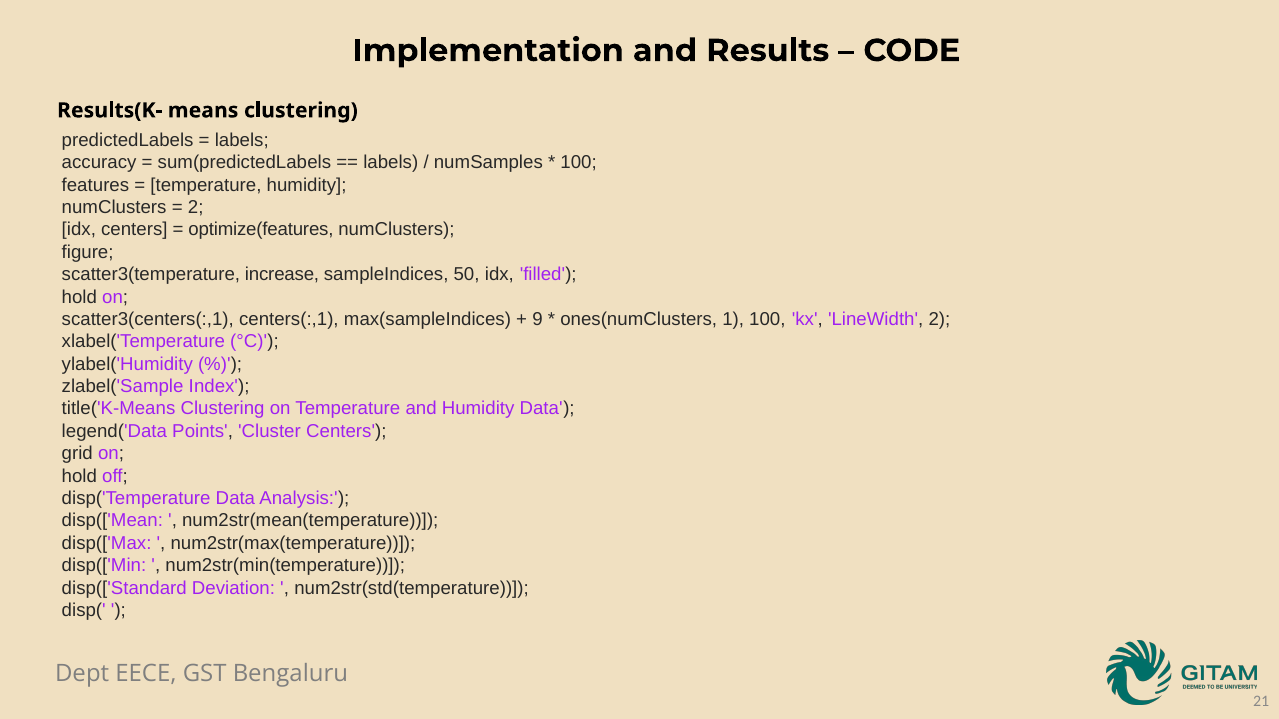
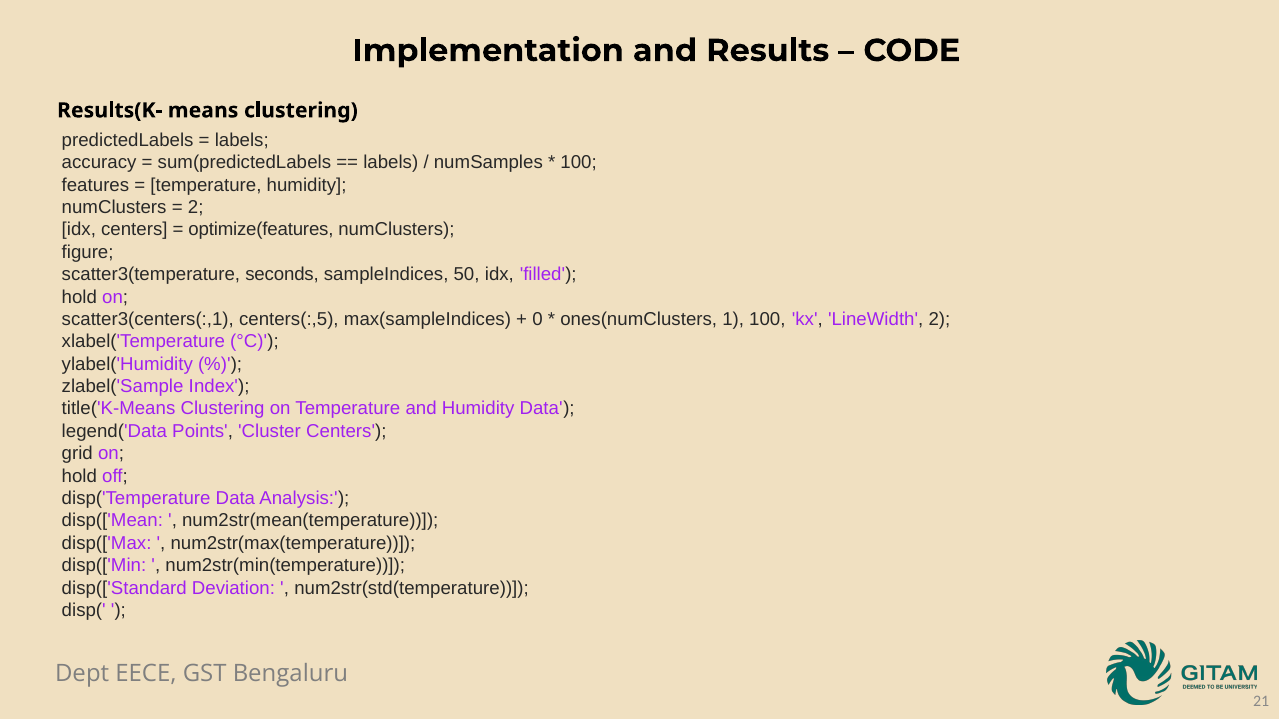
increase: increase -> seconds (282, 275)
centers(:,1: centers(:,1 -> centers(:,5 (289, 319)
9: 9 -> 0 (537, 319)
